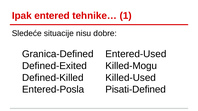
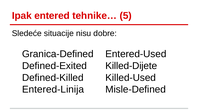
1: 1 -> 5 (126, 16)
Killed-Mogu: Killed-Mogu -> Killed-Dijete (131, 66)
Entered-Posla: Entered-Posla -> Entered-Linija (53, 90)
Pisati-Defined: Pisati-Defined -> Misle-Defined (136, 90)
